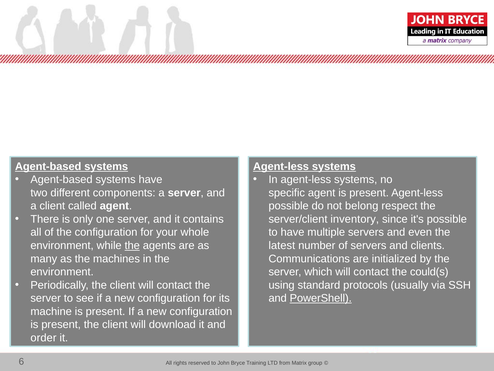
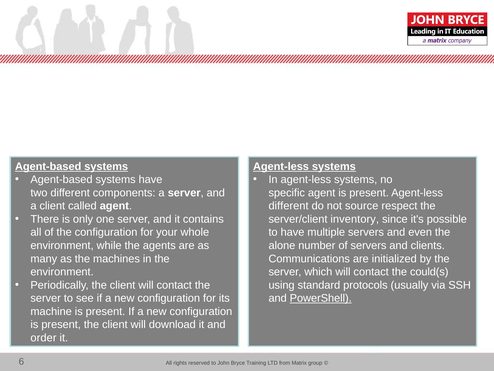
possible: possible -> different (289, 206)
belong: belong -> source (362, 206)
the underline: present -> none (132, 245)
latest: latest -> alone (282, 245)
